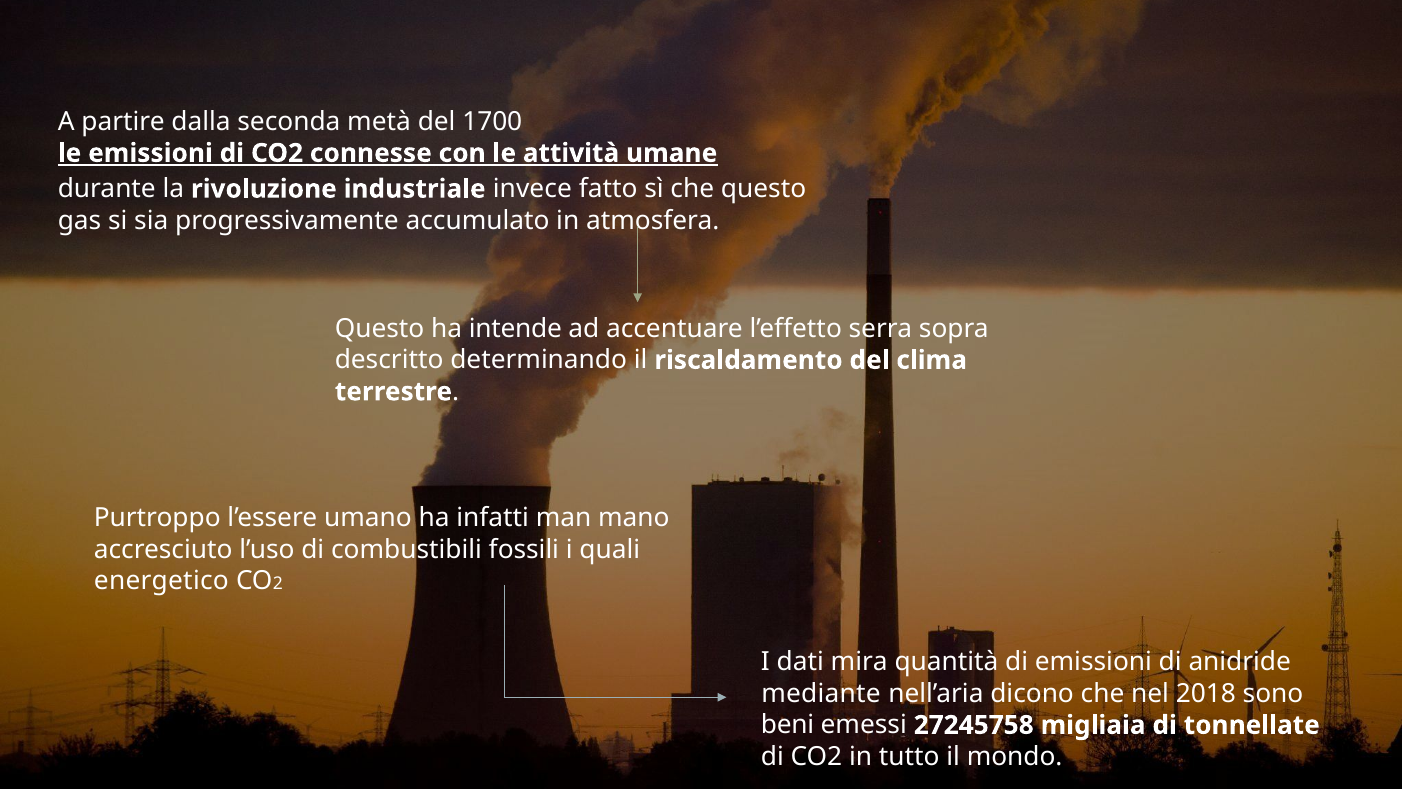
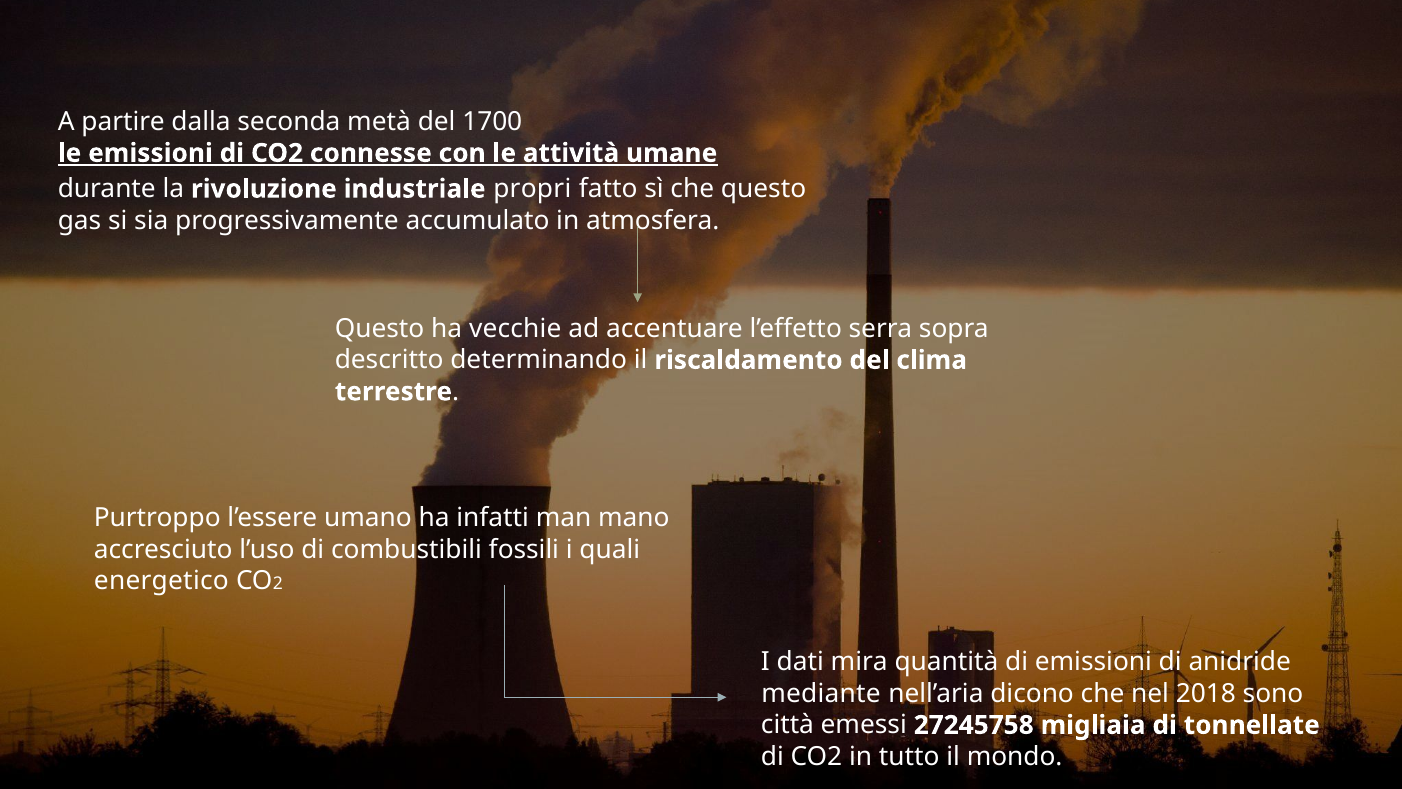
invece: invece -> propri (532, 189)
intende: intende -> vecchie (515, 328)
beni: beni -> città (787, 725)
